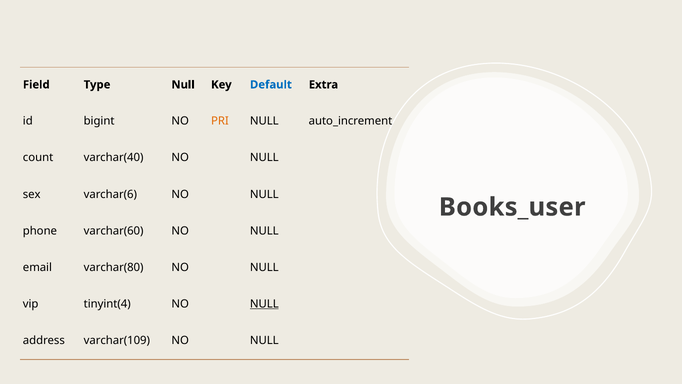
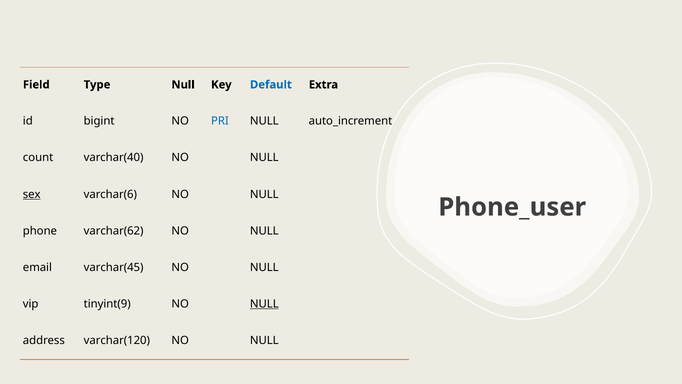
PRI colour: orange -> blue (220, 121)
sex underline: none -> present (32, 194)
Books_user: Books_user -> Phone_user (512, 207)
varchar(60: varchar(60 -> varchar(62 (114, 231)
varchar(80: varchar(80 -> varchar(45 (114, 267)
tinyint(4: tinyint(4 -> tinyint(9 (107, 304)
varchar(109: varchar(109 -> varchar(120 (117, 340)
